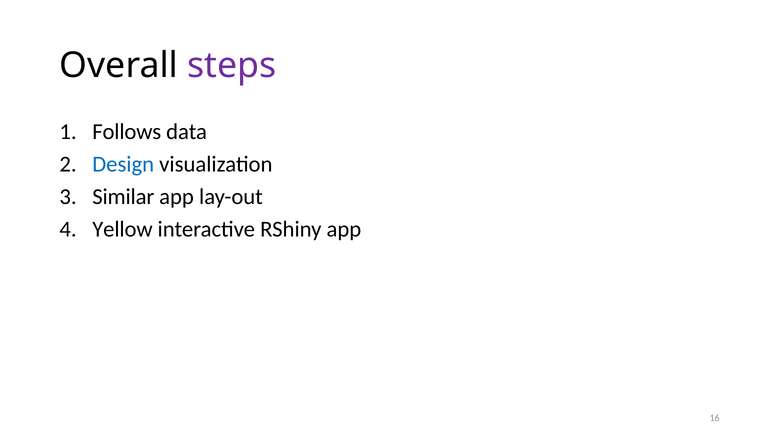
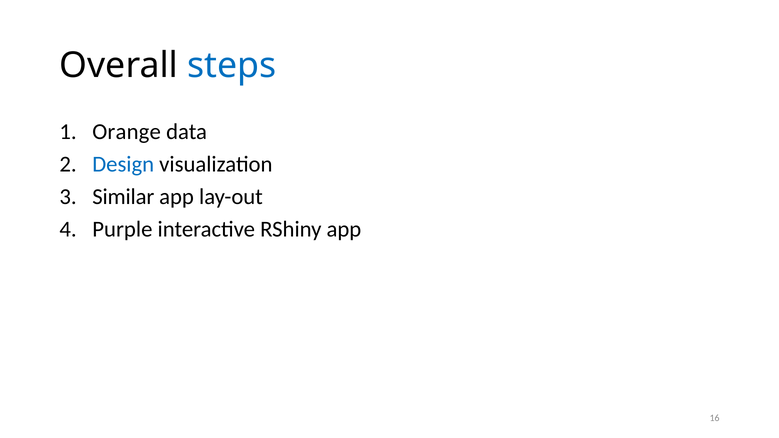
steps colour: purple -> blue (232, 65)
Follows: Follows -> Orange (127, 132)
Yellow: Yellow -> Purple (122, 230)
